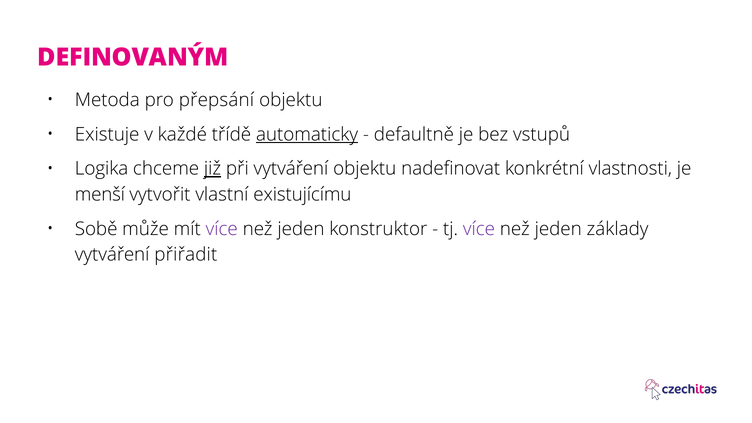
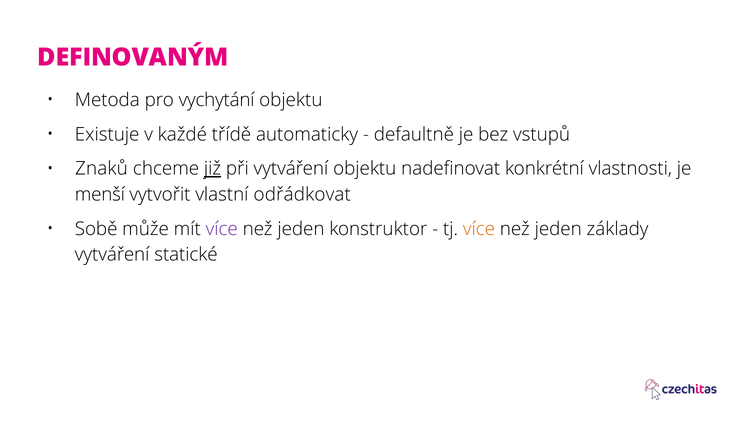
přepsání: přepsání -> vychytání (217, 100)
automaticky underline: present -> none (307, 134)
Logika: Logika -> Znaků (101, 169)
existujícímu: existujícímu -> odřádkovat (302, 195)
více colour: purple -> orange (479, 229)
přiřadit: přiřadit -> statické (186, 255)
